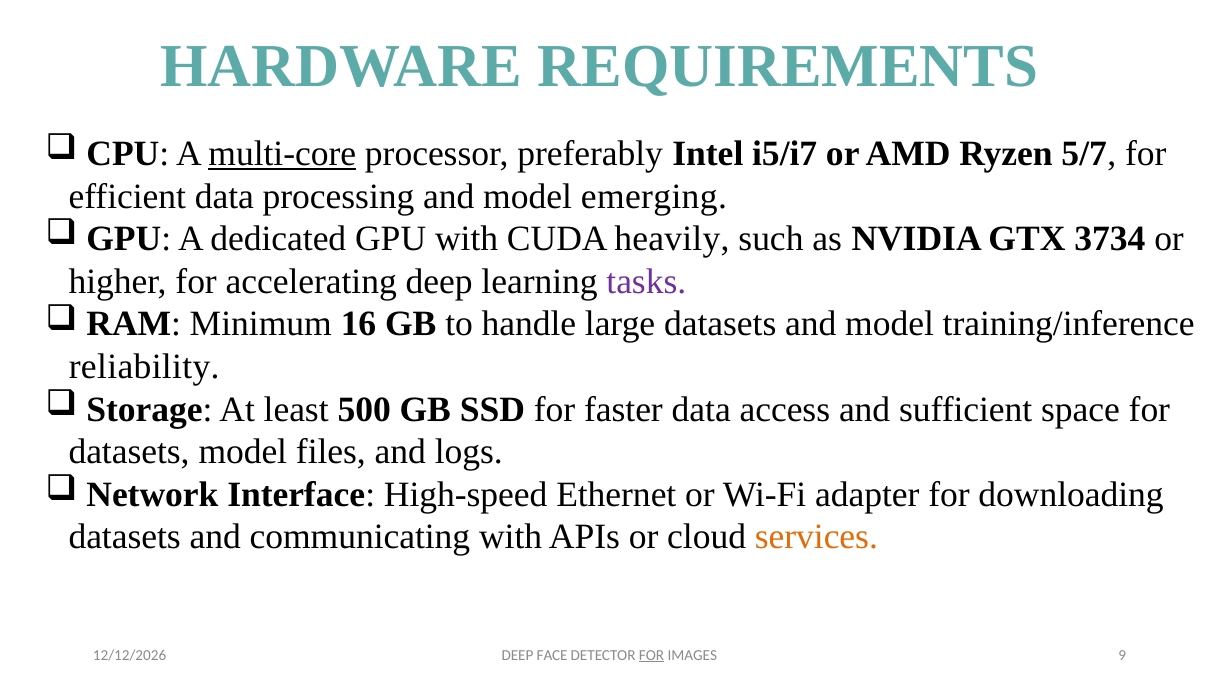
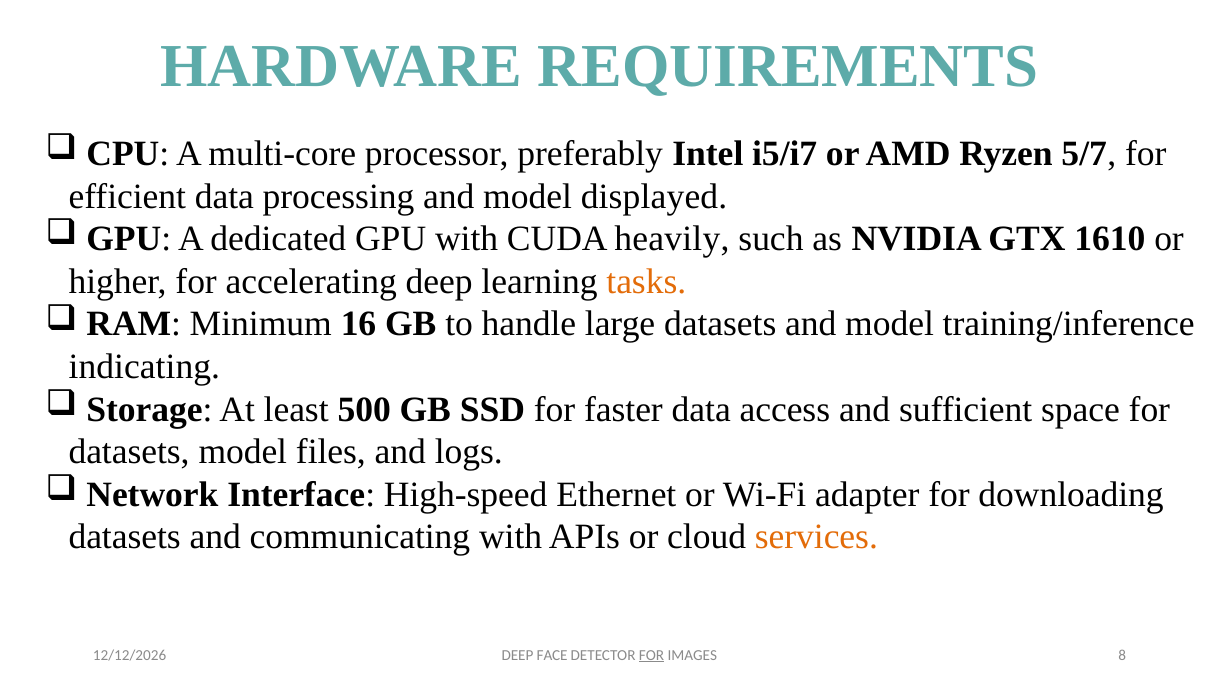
multi-core underline: present -> none (282, 154)
emerging: emerging -> displayed (654, 196)
3734: 3734 -> 1610 (1110, 239)
tasks colour: purple -> orange (646, 281)
reliability: reliability -> indicating (144, 367)
9: 9 -> 8 (1122, 655)
